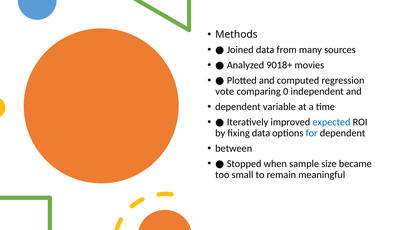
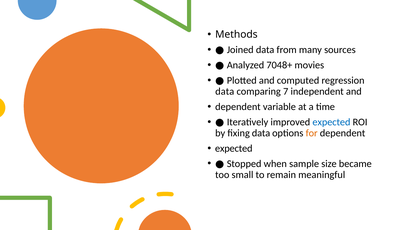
9018+: 9018+ -> 7048+ (279, 65)
vote: vote -> data (225, 91)
0: 0 -> 7 (286, 91)
for colour: blue -> orange (312, 133)
between: between -> expected (234, 148)
